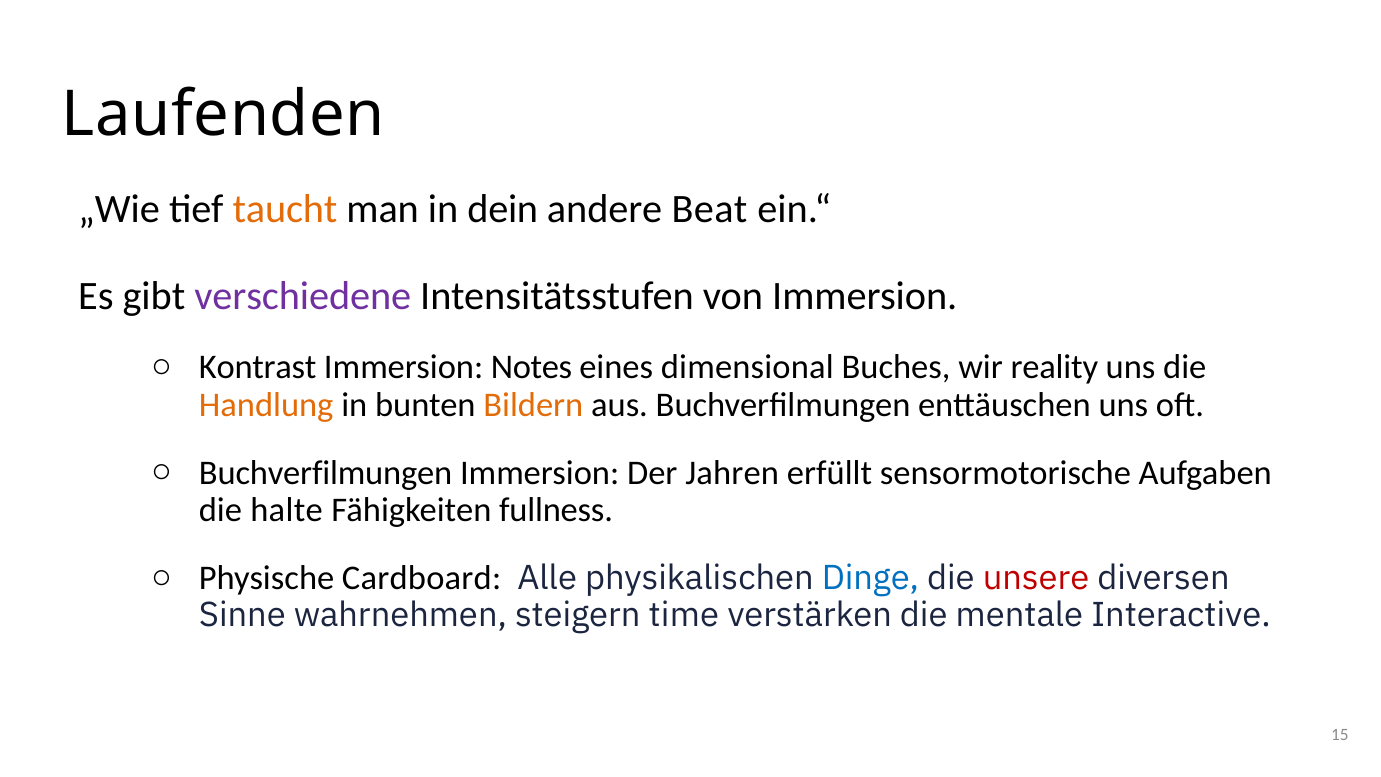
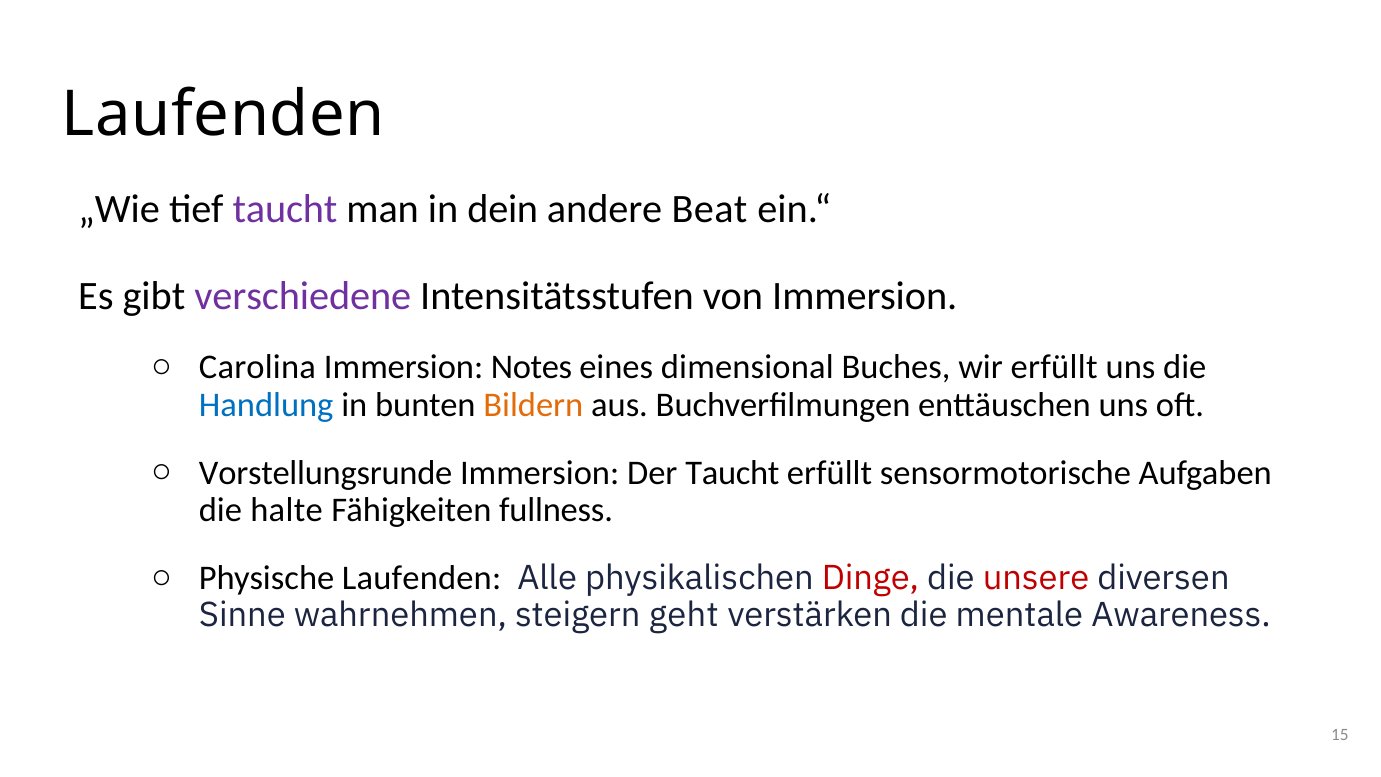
taucht colour: orange -> purple (285, 209)
Kontrast: Kontrast -> Carolina (257, 367)
wir reality: reality -> erfüllt (1054, 367)
Handlung colour: orange -> blue (266, 405)
Buchverfilmungen: Buchverfilmungen -> Vorstellungsrunde (326, 473)
Der Jahren: Jahren -> Taucht (732, 473)
Physische Cardboard: Cardboard -> Laufenden (422, 578)
Dinge colour: blue -> red (870, 578)
time: time -> geht (684, 615)
Interactive: Interactive -> Awareness (1181, 615)
